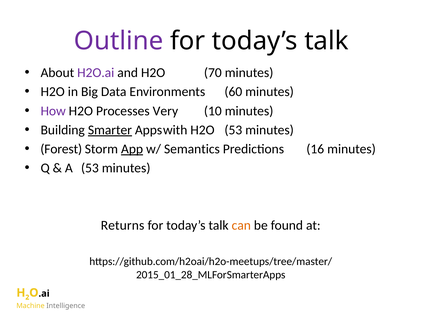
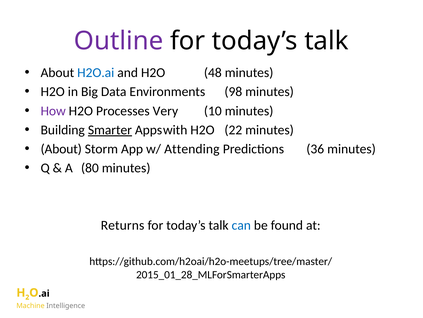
H2O.ai colour: purple -> blue (96, 73)
70: 70 -> 48 (213, 73)
60: 60 -> 98 (233, 92)
H2O 53: 53 -> 22 (233, 130)
Forest: Forest -> About (61, 149)
App underline: present -> none (132, 149)
Semantics: Semantics -> Attending (192, 149)
16: 16 -> 36 (315, 149)
A 53: 53 -> 80 (90, 168)
can colour: orange -> blue (241, 225)
